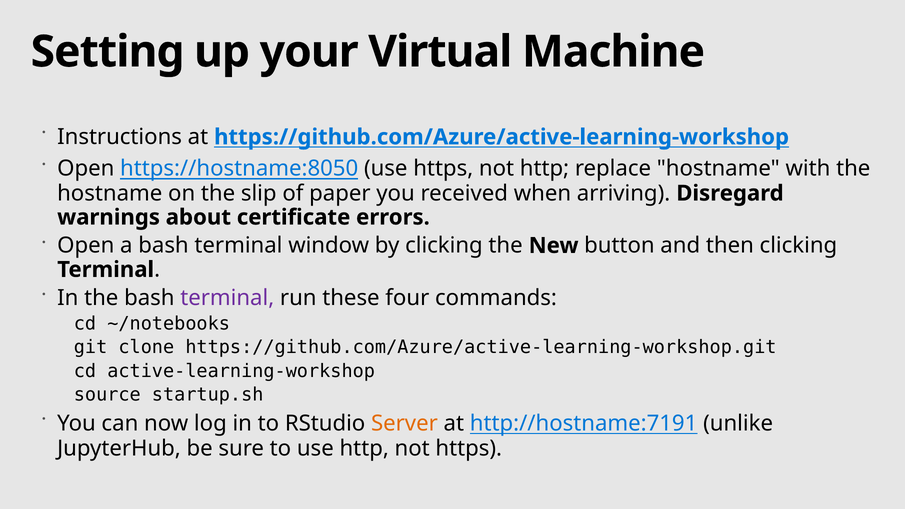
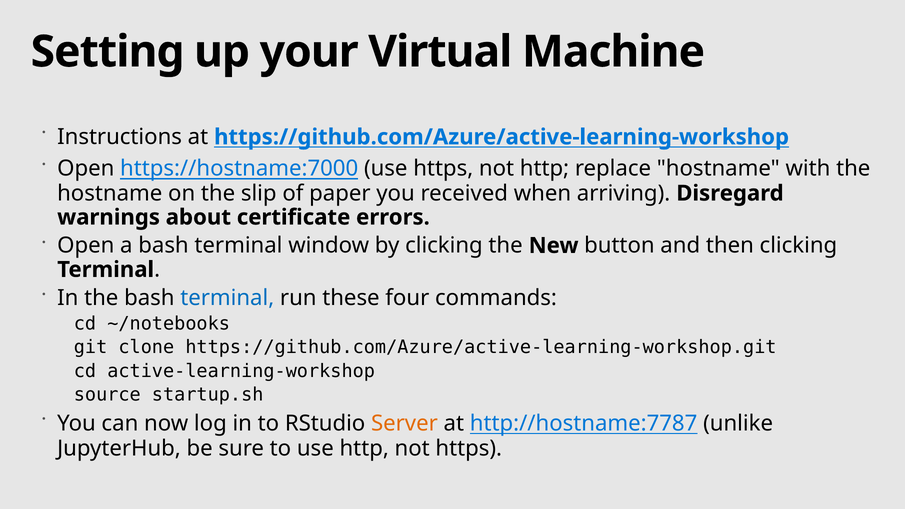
https://hostname:8050: https://hostname:8050 -> https://hostname:7000 (239, 169)
terminal colour: purple -> blue (227, 298)
http://hostname:7191: http://hostname:7191 -> http://hostname:7787 (584, 424)
